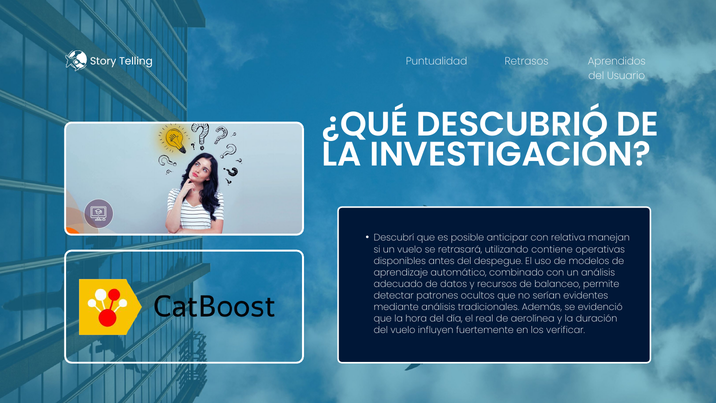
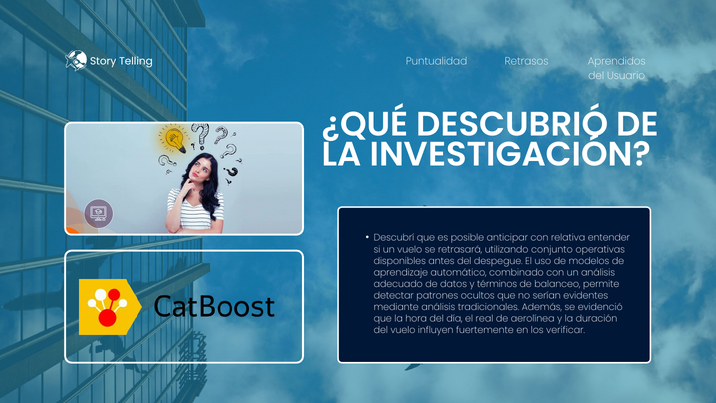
manejan: manejan -> entender (609, 238)
contiene: contiene -> conjunto (552, 249)
recursos: recursos -> términos (497, 284)
